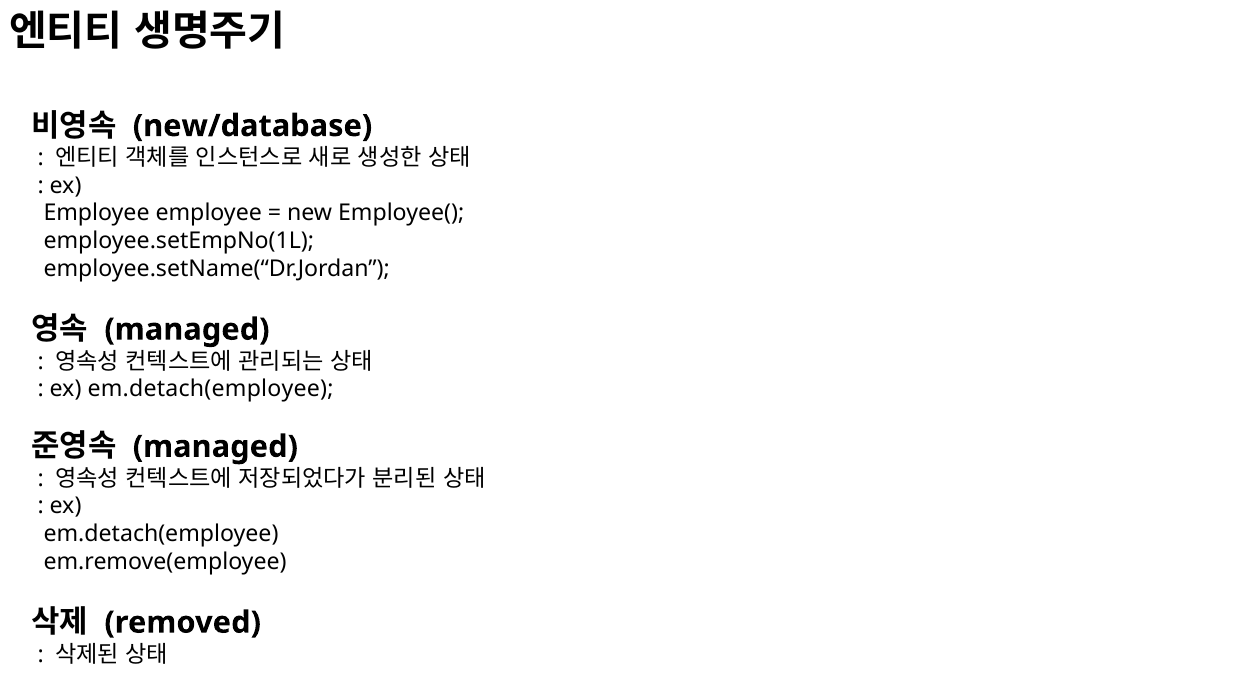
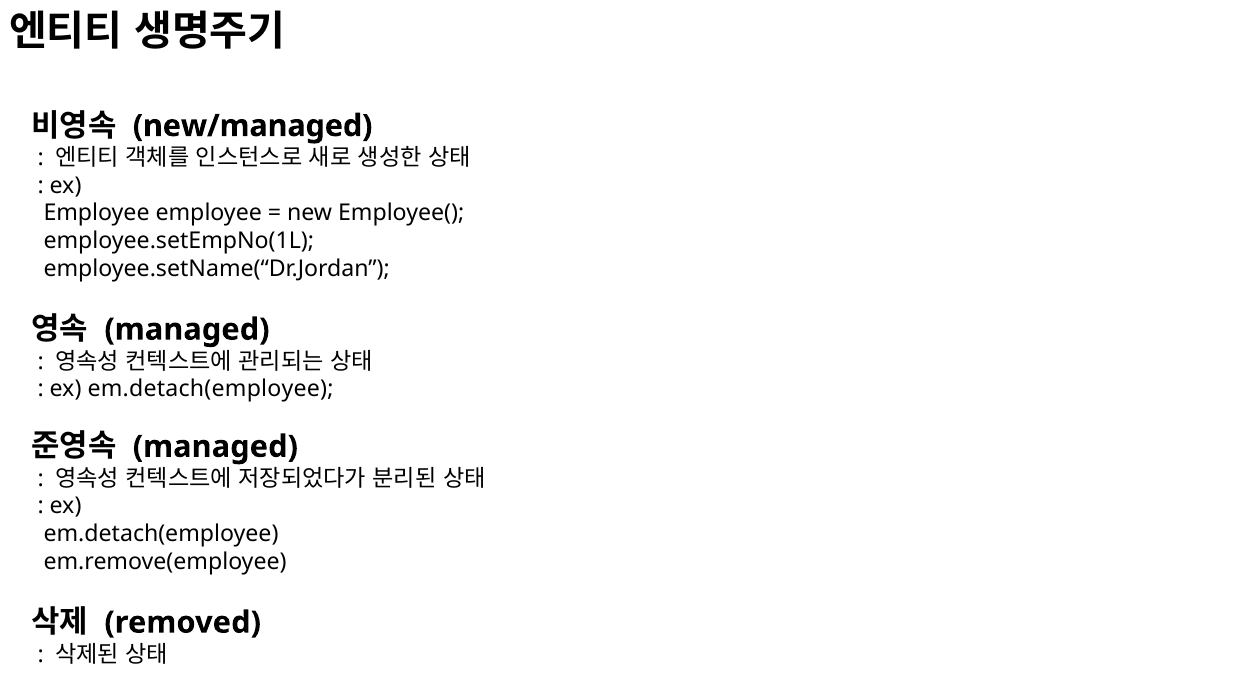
new/database: new/database -> new/managed (253, 126)
